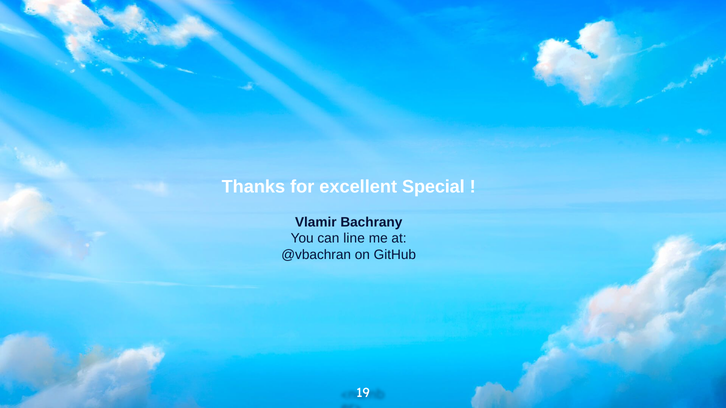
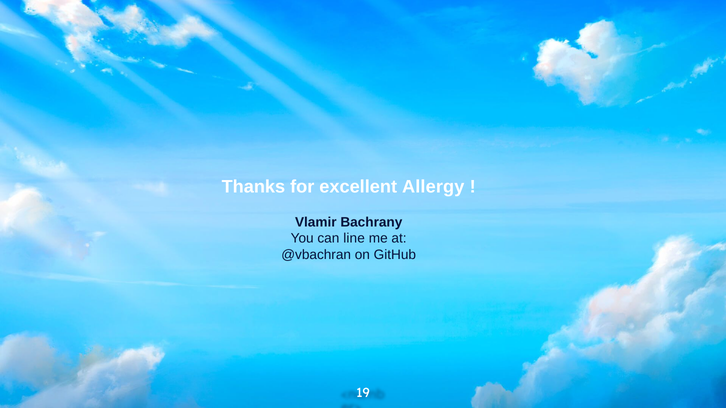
Special: Special -> Allergy (433, 187)
